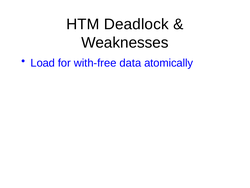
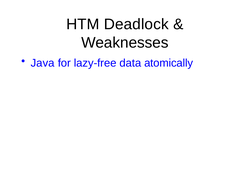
Load: Load -> Java (43, 63)
with-free: with-free -> lazy-free (95, 63)
